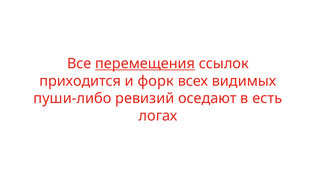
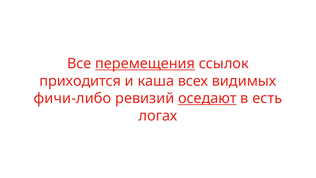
форк: форк -> каша (156, 81)
пуши-либо: пуши-либо -> фичи-либо (72, 98)
оседают underline: none -> present (207, 98)
